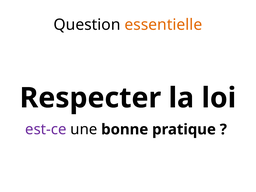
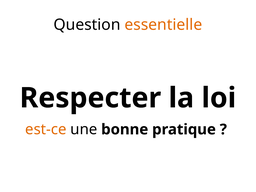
est-ce colour: purple -> orange (46, 129)
